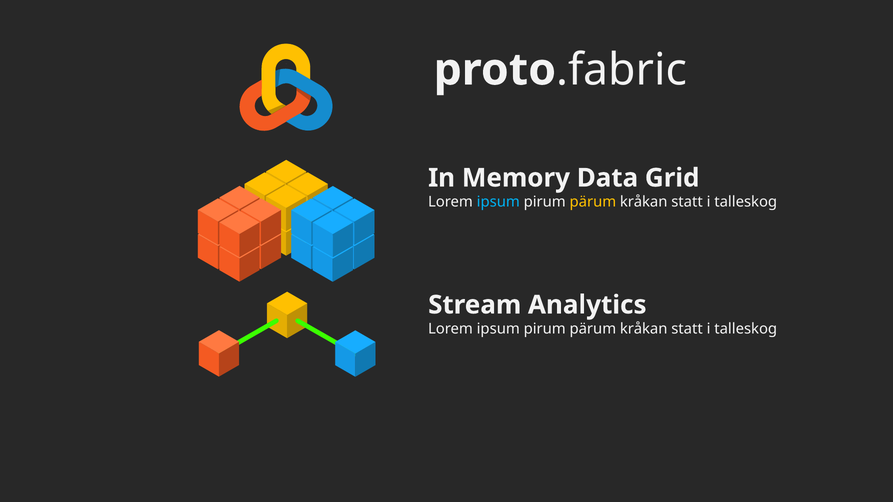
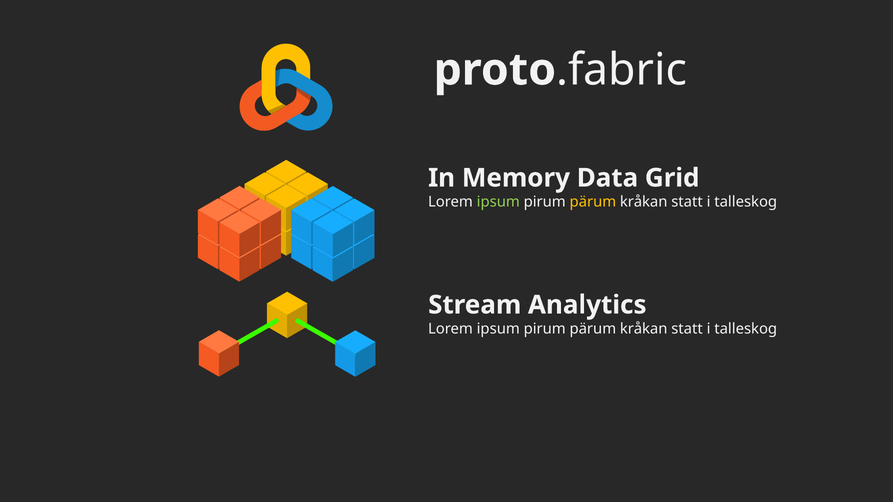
ipsum colour: light blue -> light green (498, 202)
